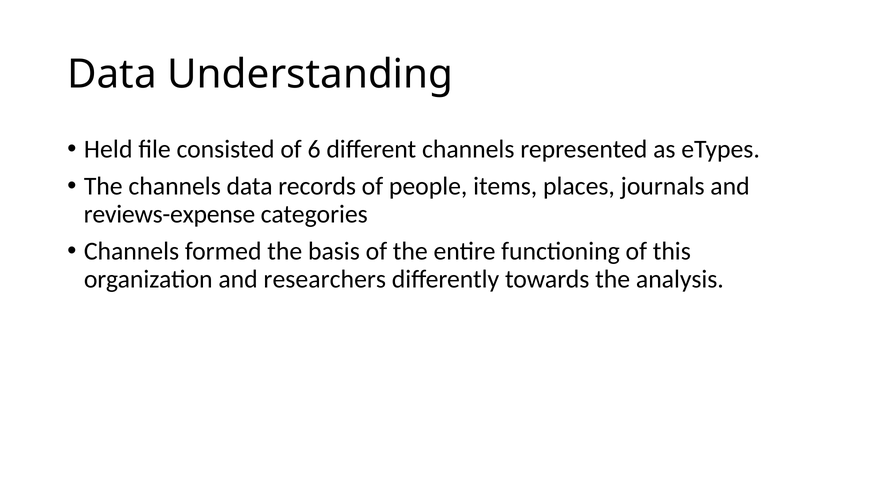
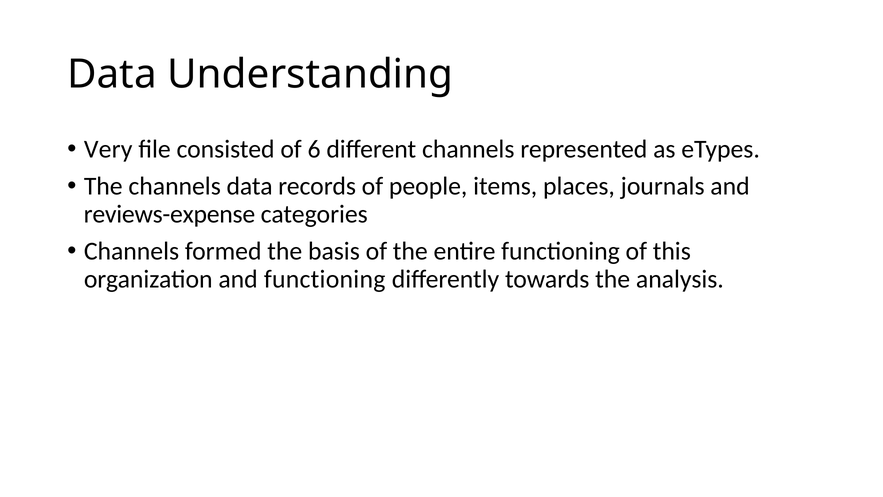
Held: Held -> Very (108, 149)
and researchers: researchers -> functioning (325, 279)
